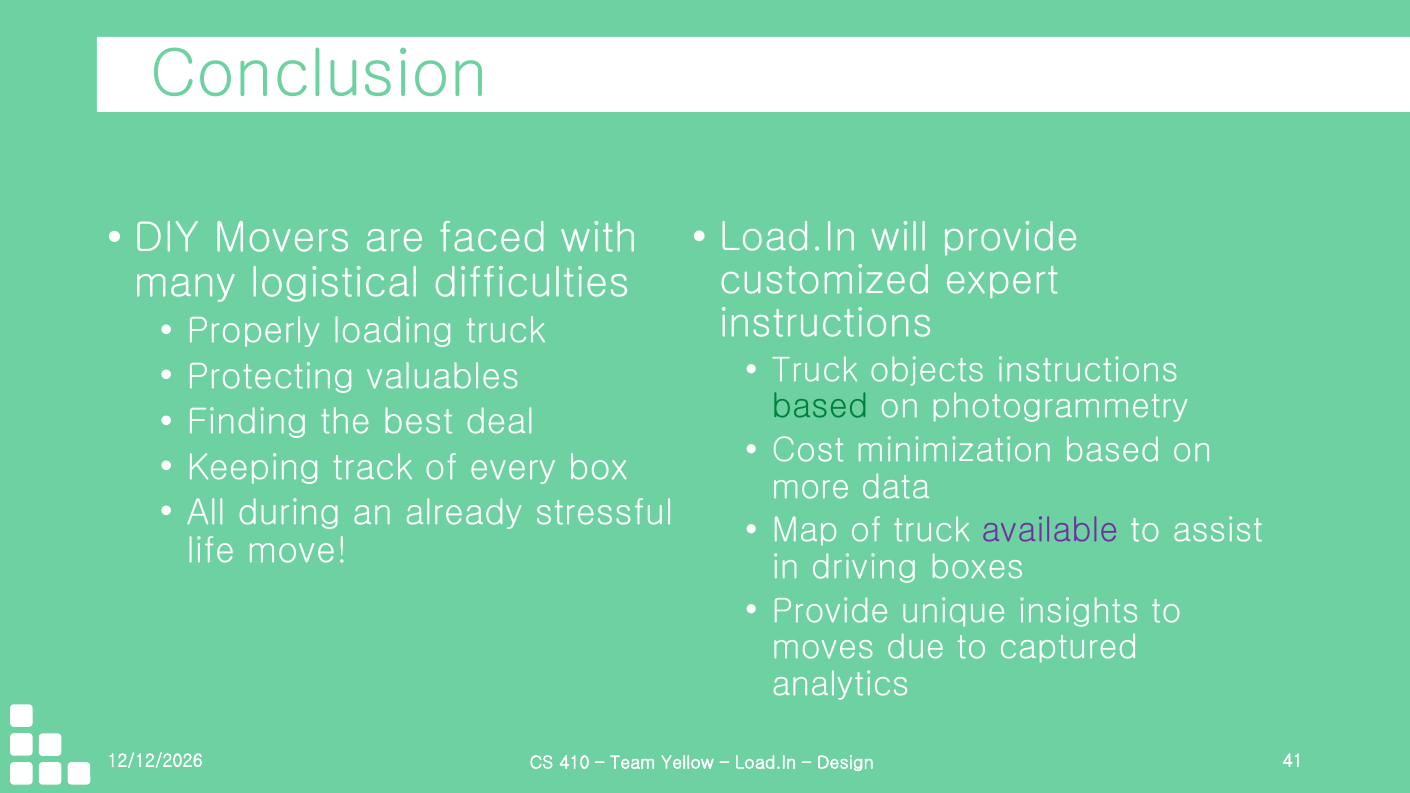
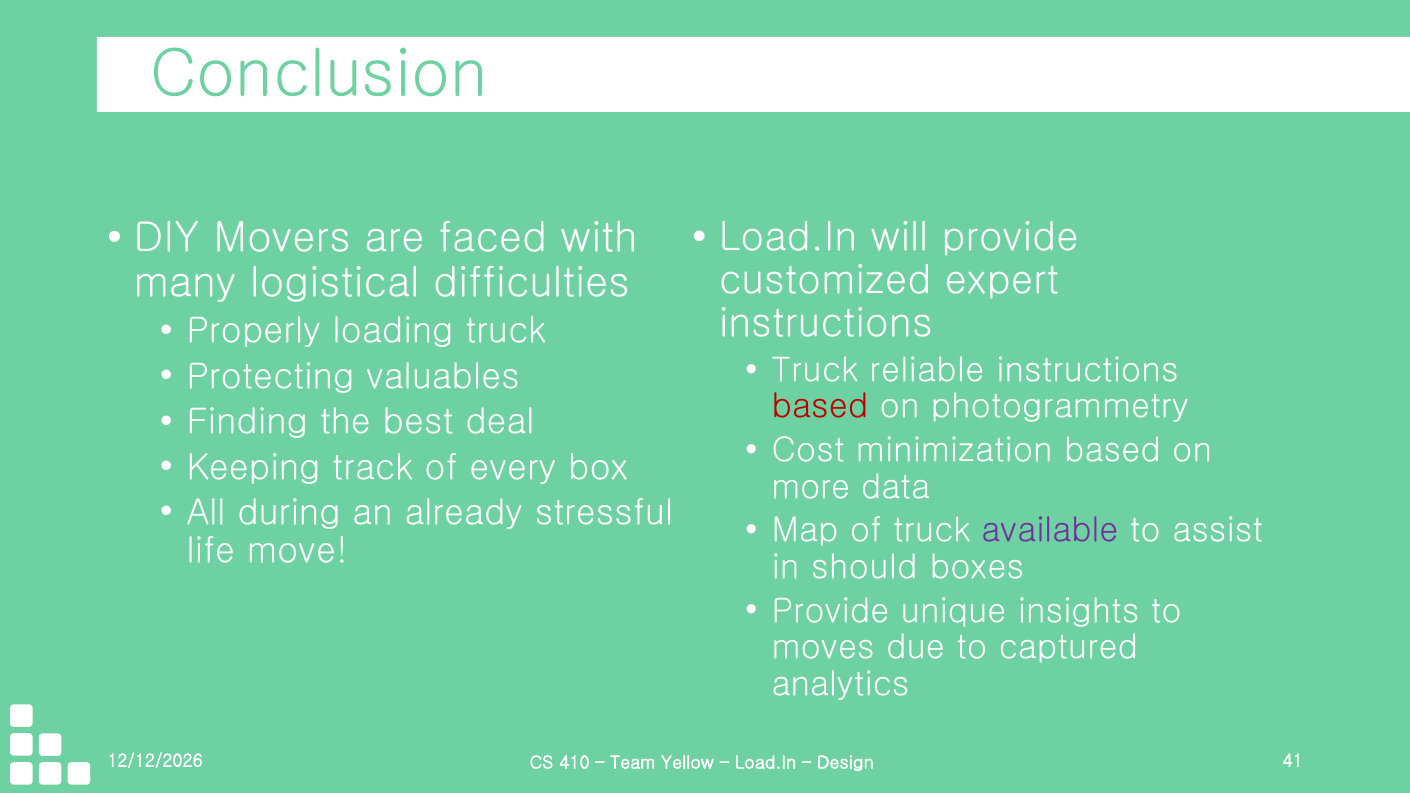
objects: objects -> reliable (927, 370)
based colour: green -> red (820, 407)
driving: driving -> should (864, 567)
